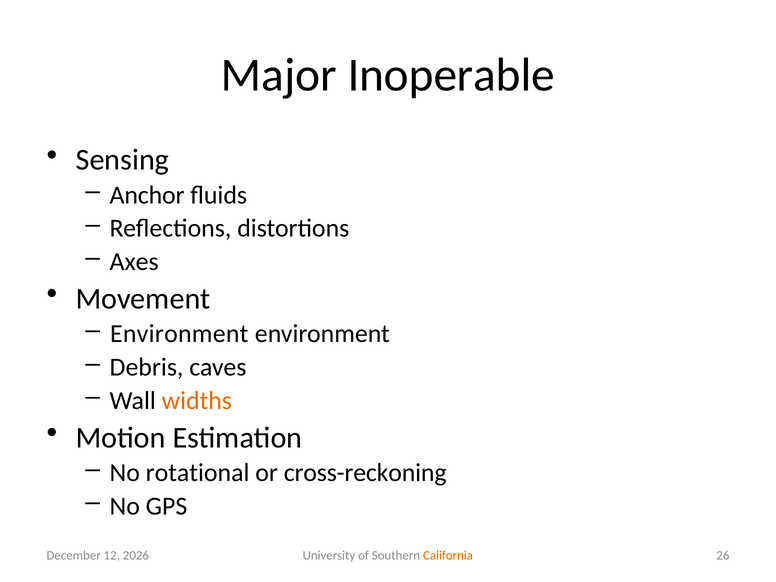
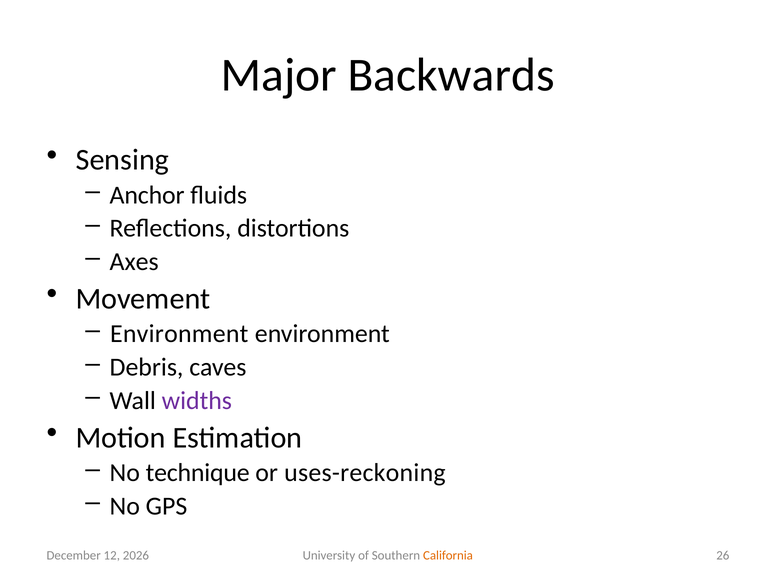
Inoperable: Inoperable -> Backwards (451, 75)
widths colour: orange -> purple (197, 401)
rotational: rotational -> technique (198, 473)
cross-reckoning: cross-reckoning -> uses-reckoning (365, 473)
